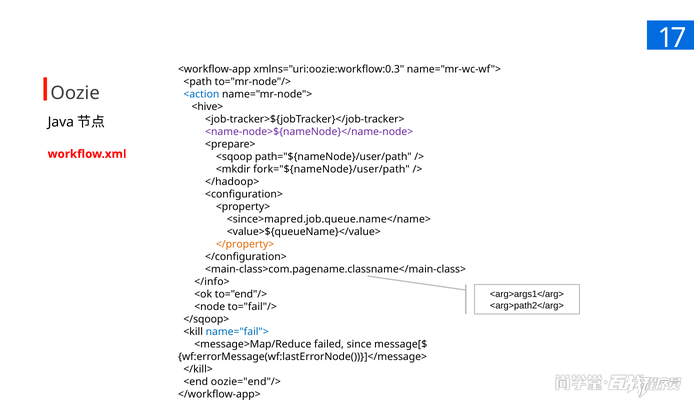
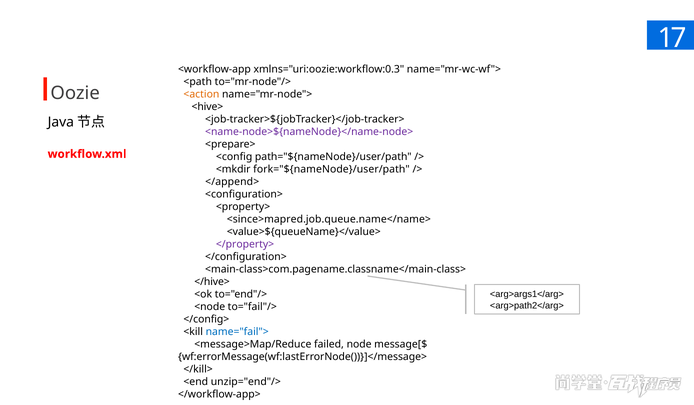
<action colour: blue -> orange (201, 94)
<sqoop: <sqoop -> <config (234, 157)
</hadoop>: </hadoop> -> </append> (232, 182)
</property> colour: orange -> purple (245, 244)
</info>: </info> -> </hive> (212, 282)
</sqoop>: </sqoop> -> </config> (206, 319)
since: since -> node (359, 344)
oozie="end"/>: oozie="end"/> -> unzip="end"/> (246, 382)
